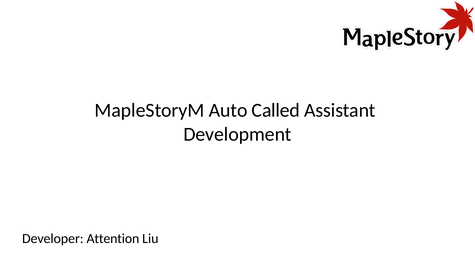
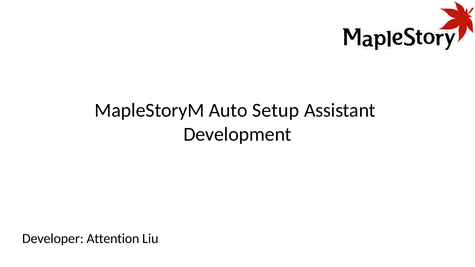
Called: Called -> Setup (276, 111)
